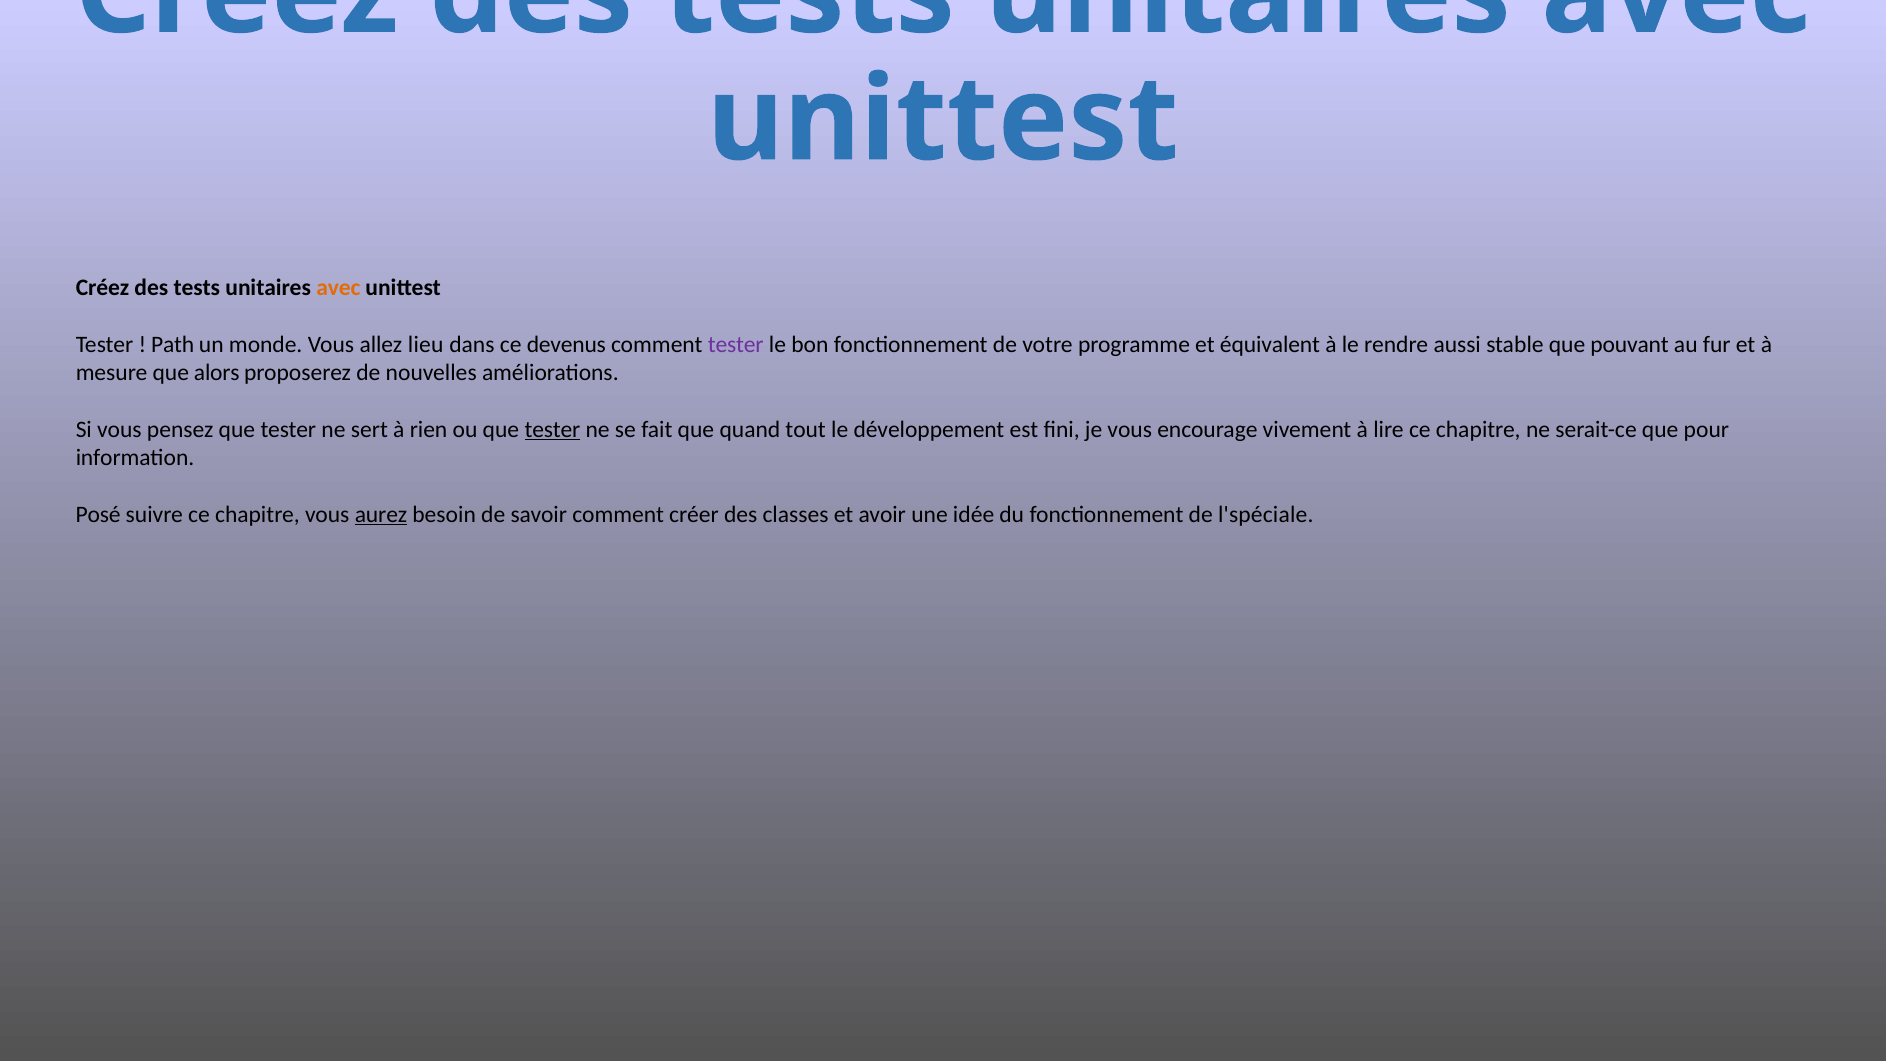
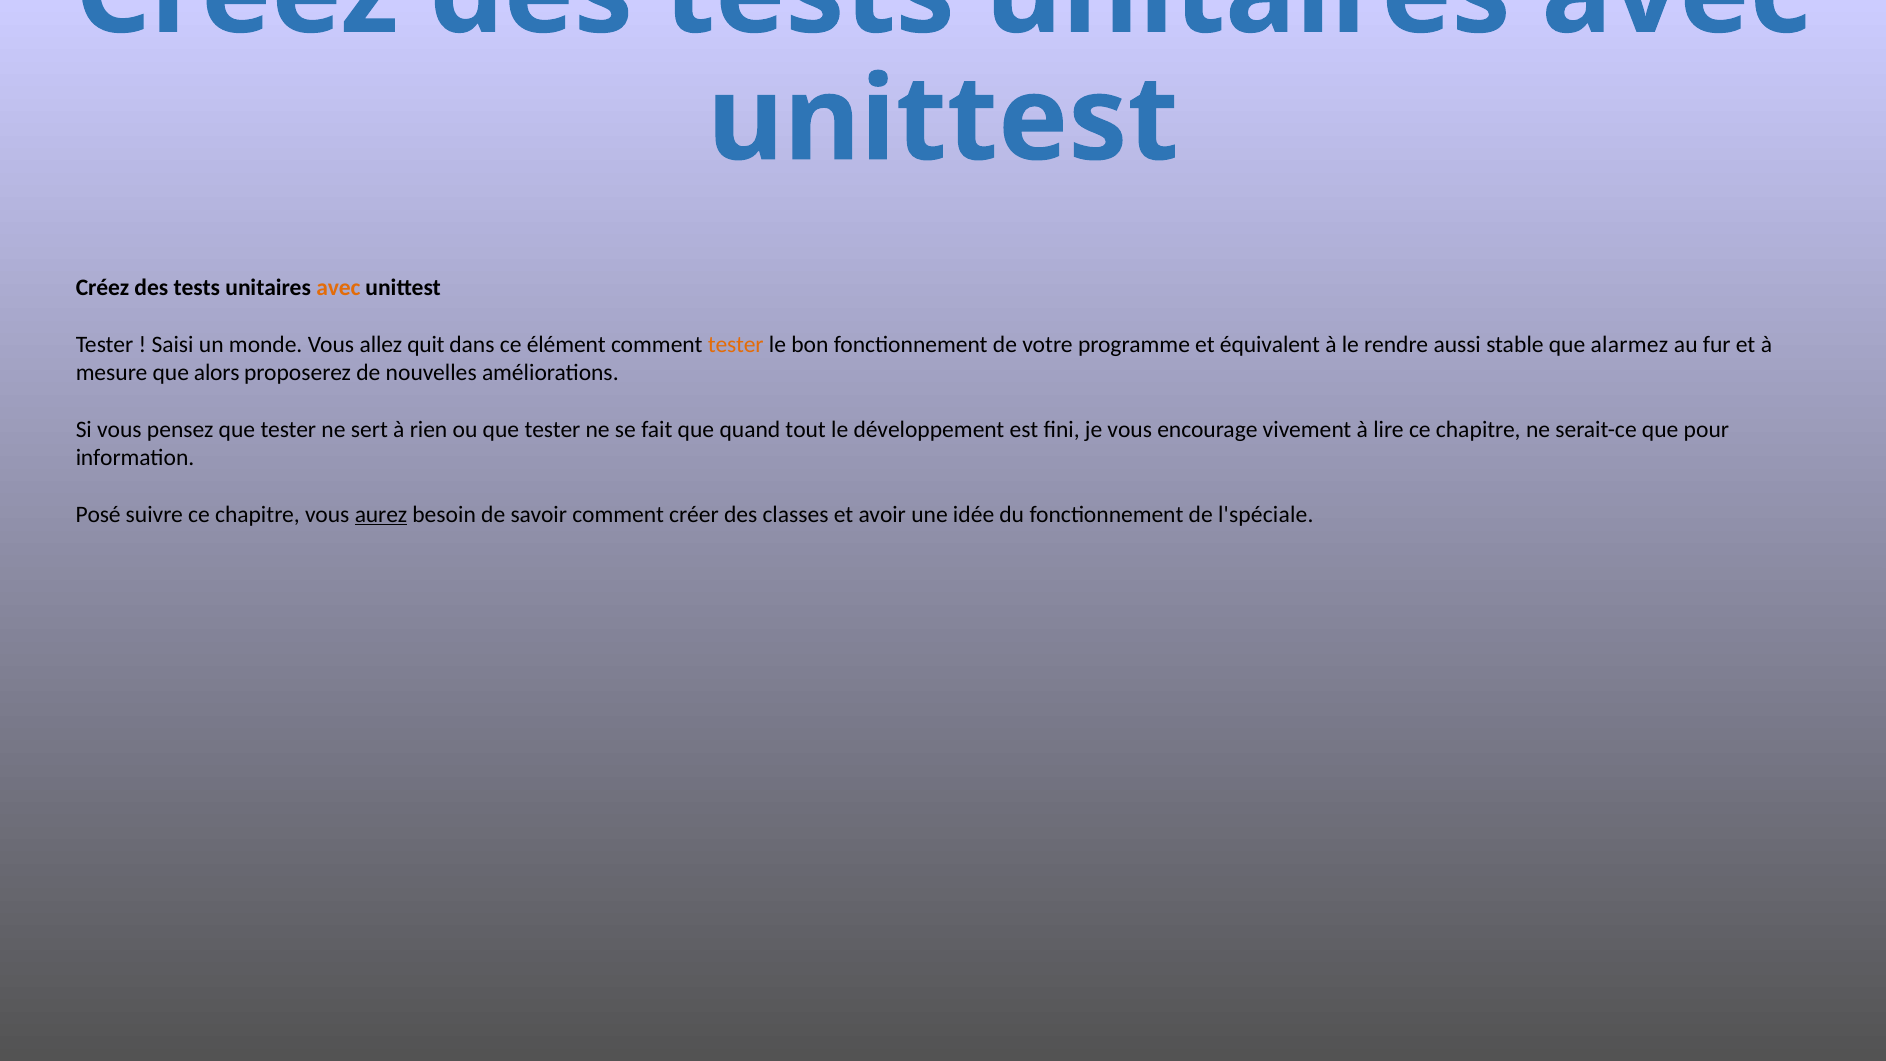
Path: Path -> Saisi (173, 345)
lieu: lieu -> quit (426, 345)
devenus: devenus -> élément (566, 345)
tester colour: purple -> orange (736, 345)
pouvant: pouvant -> alarmez (1629, 345)
tester underline: present -> none (552, 429)
